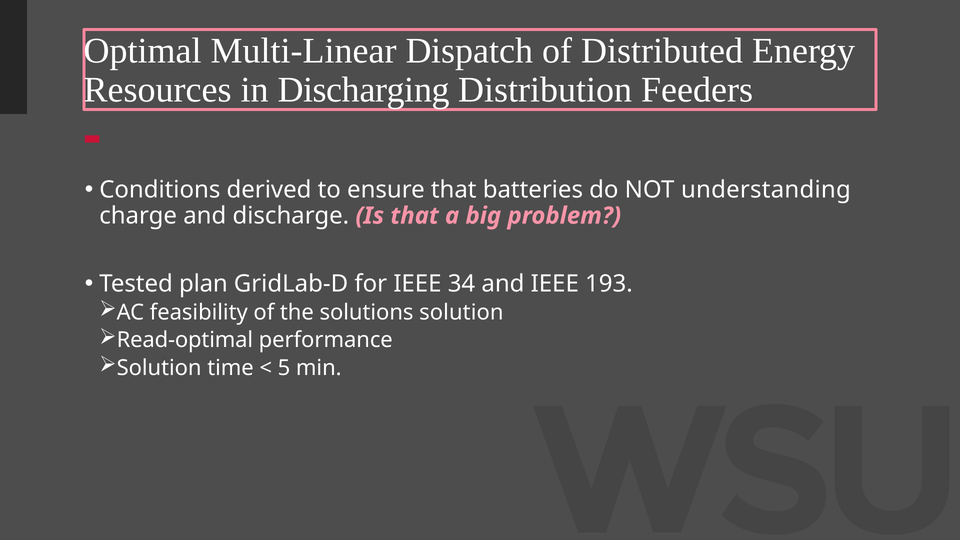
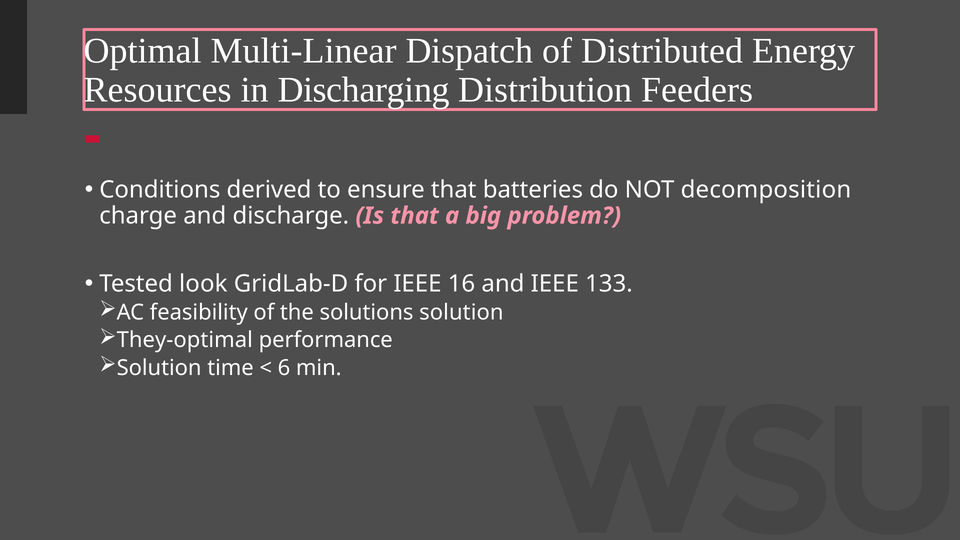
understanding: understanding -> decomposition (766, 190)
plan: plan -> look (203, 284)
34: 34 -> 16 (461, 284)
193: 193 -> 133 (609, 284)
Read-optimal: Read-optimal -> They-optimal (185, 340)
5: 5 -> 6 (284, 368)
